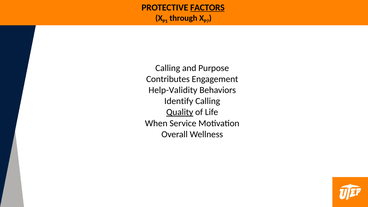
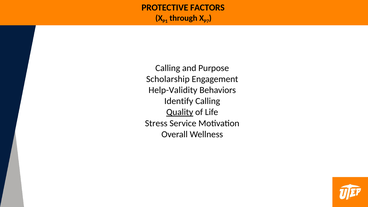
FACTORS underline: present -> none (207, 8)
Contributes: Contributes -> Scholarship (168, 79)
When: When -> Stress (156, 123)
